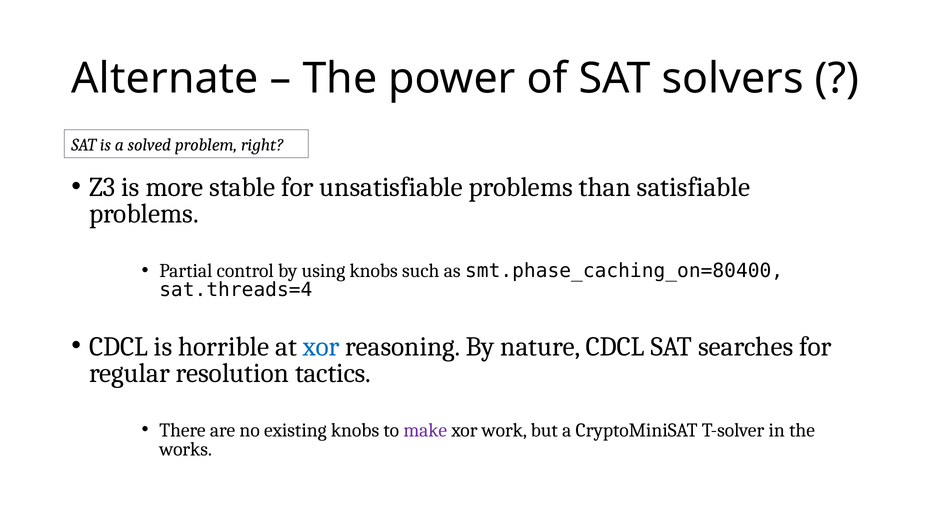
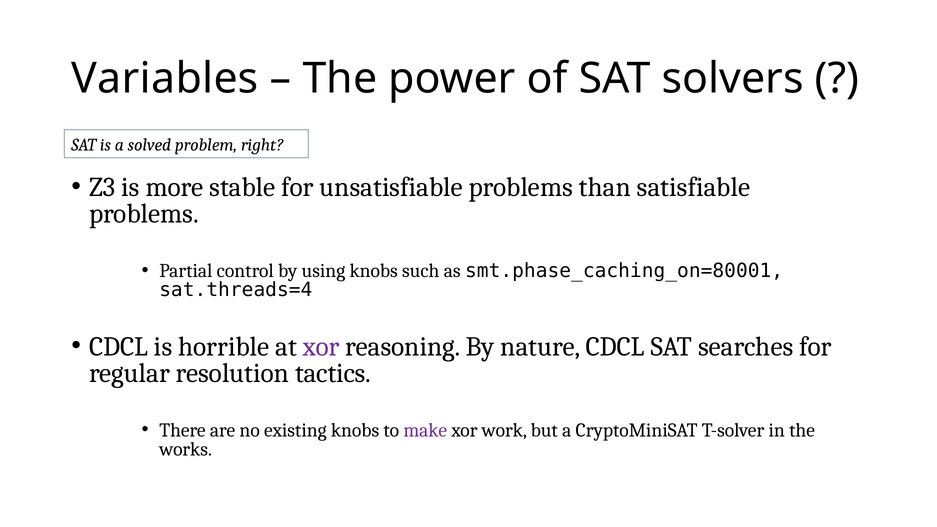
Alternate: Alternate -> Variables (165, 79)
smt.phase_caching_on=80400: smt.phase_caching_on=80400 -> smt.phase_caching_on=80001 (624, 271)
xor colour: blue -> purple (321, 347)
